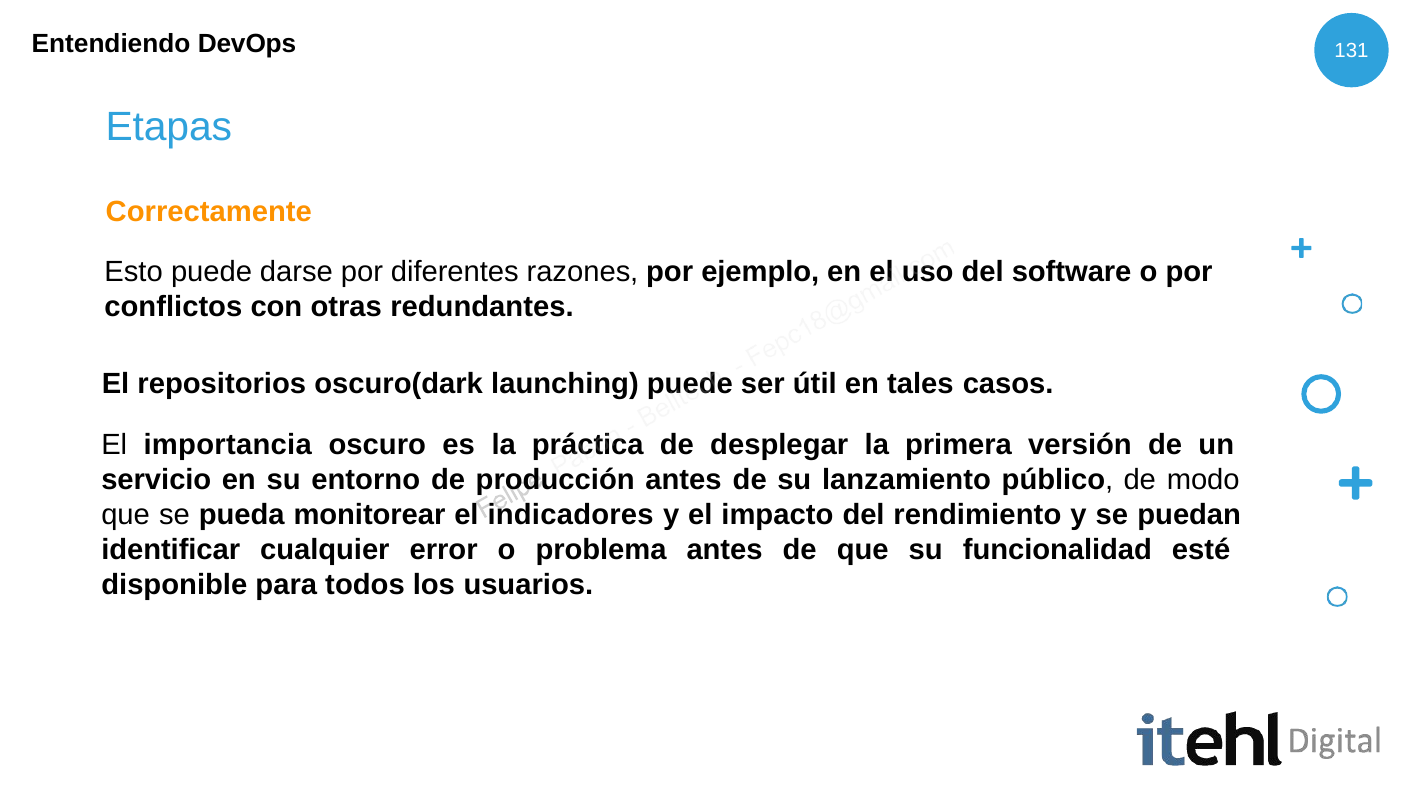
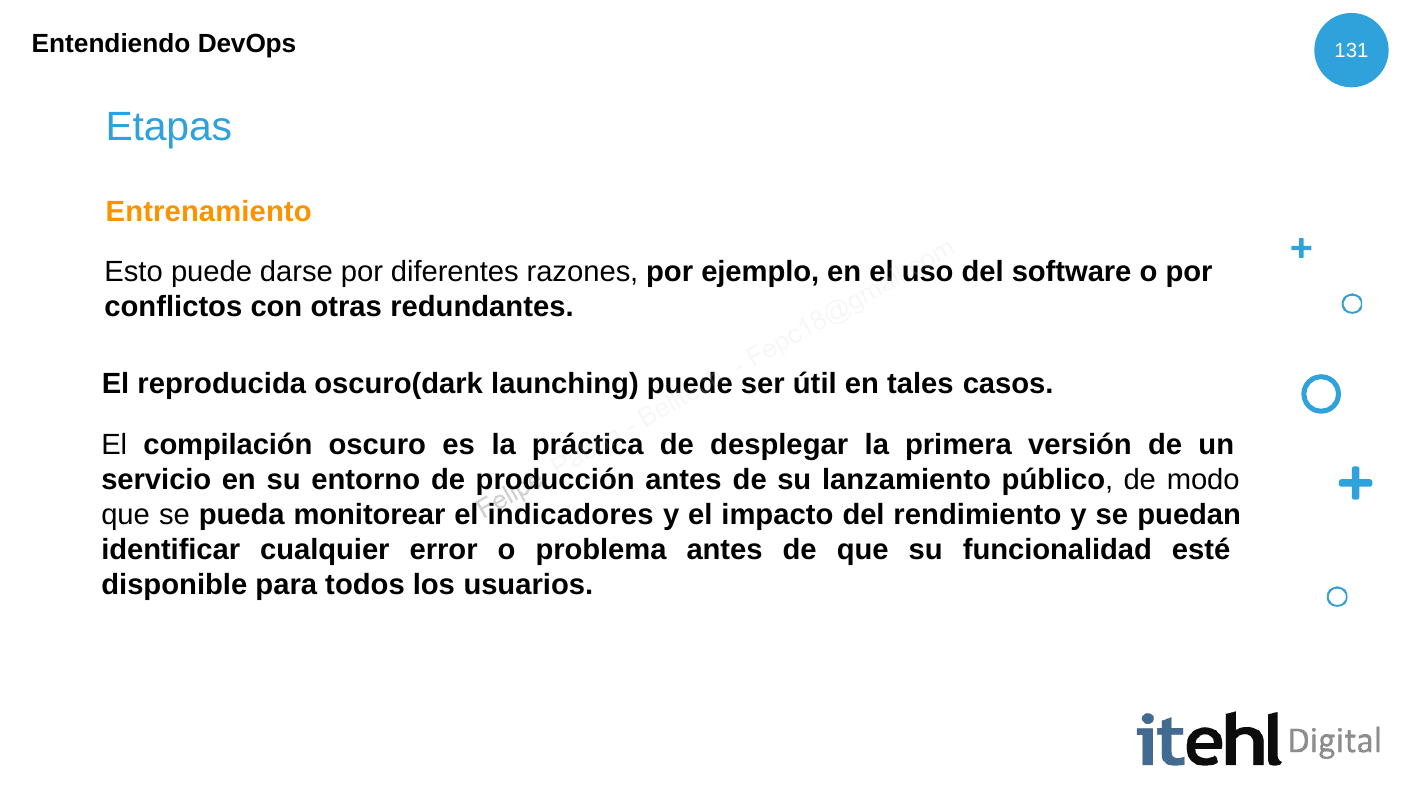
Correctamente: Correctamente -> Entrenamiento (209, 212)
repositorios: repositorios -> reproducida (222, 383)
importancia: importancia -> compilación (228, 444)
